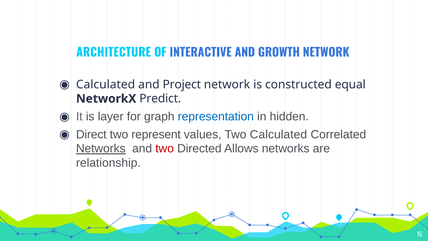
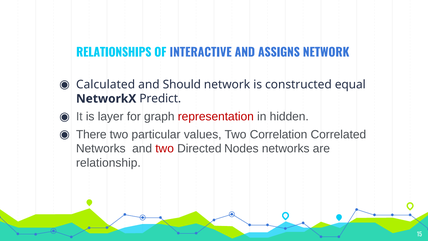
ARCHITECTURE: ARCHITECTURE -> RELATIONSHIPS (114, 53)
GROWTH: GROWTH -> ASSIGNS (279, 53)
Project: Project -> Should (182, 84)
representation colour: blue -> red (216, 116)
Direct: Direct -> There (91, 134)
represent: represent -> particular (156, 134)
Two Calculated: Calculated -> Correlation (279, 134)
Networks underline: present -> none (101, 149)
Allows: Allows -> Nodes (241, 149)
